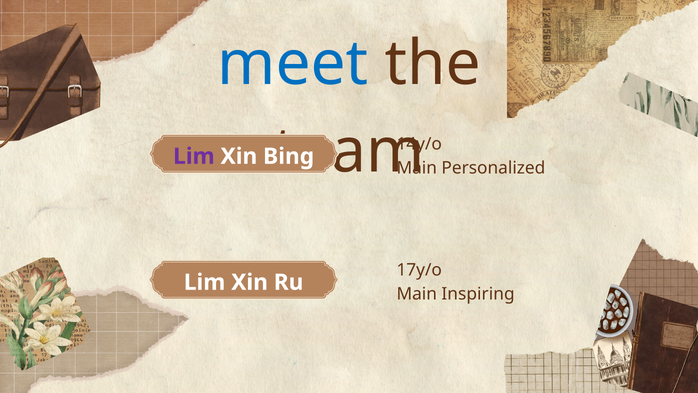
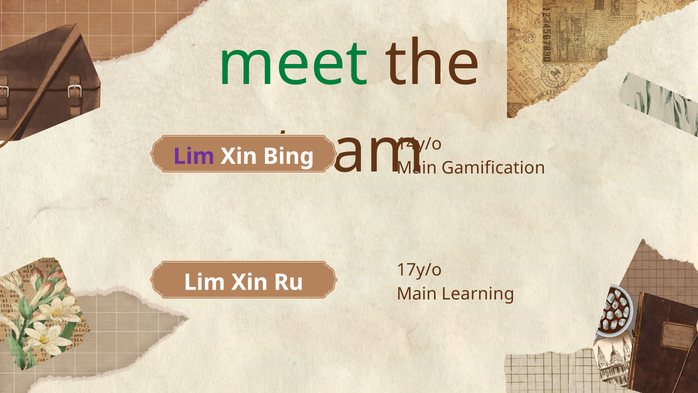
meet colour: blue -> green (293, 64)
Personalized: Personalized -> Gamification (493, 168)
Inspiring: Inspiring -> Learning (478, 294)
